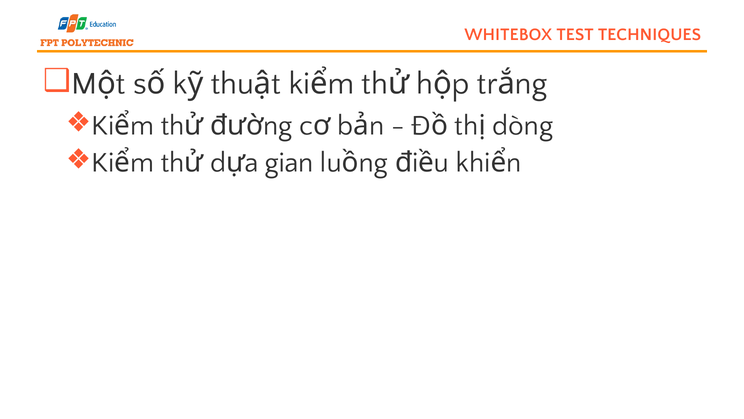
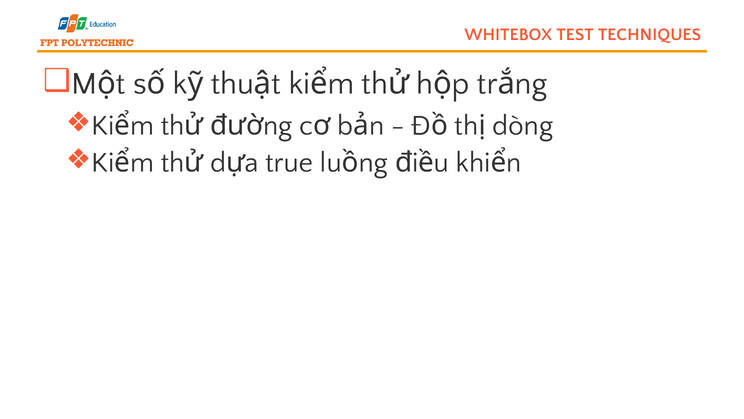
gian: gian -> true (289, 163)
